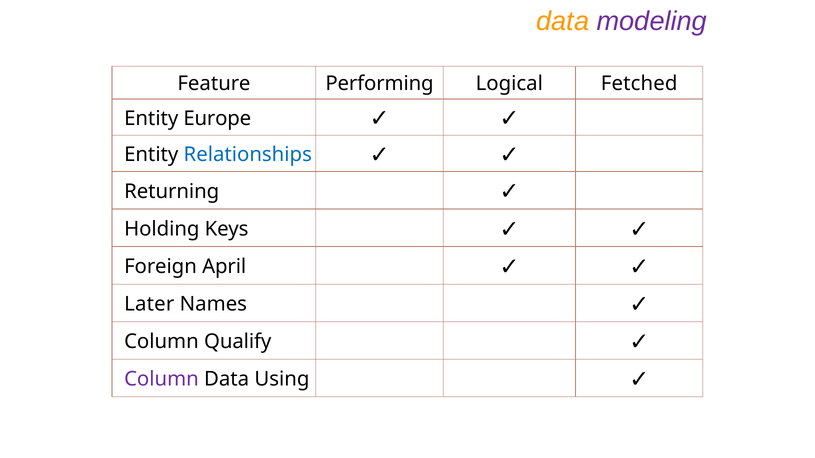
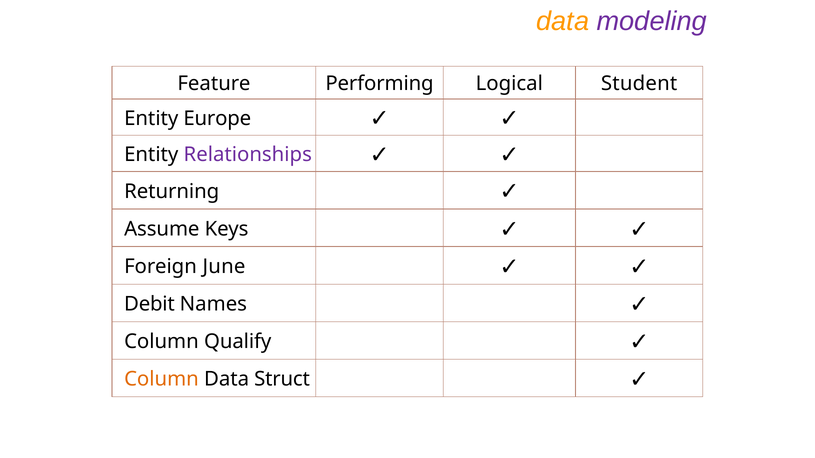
Fetched: Fetched -> Student (639, 84)
Relationships colour: blue -> purple (248, 155)
Holding: Holding -> Assume (162, 229)
April: April -> June (224, 267)
Later: Later -> Debit (149, 304)
Column colour: purple -> orange (161, 380)
Using: Using -> Struct (282, 380)
